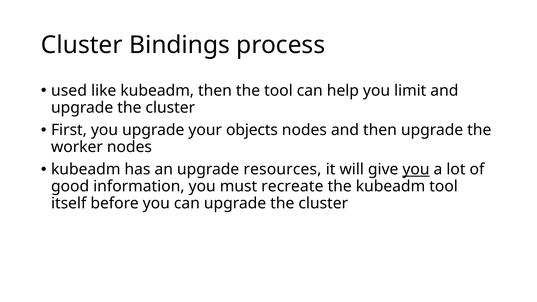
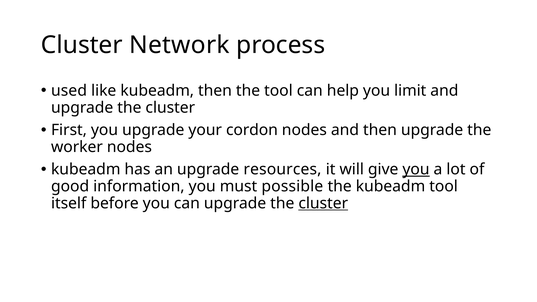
Bindings: Bindings -> Network (179, 45)
objects: objects -> cordon (252, 130)
recreate: recreate -> possible (292, 186)
cluster underline: none -> present (323, 203)
